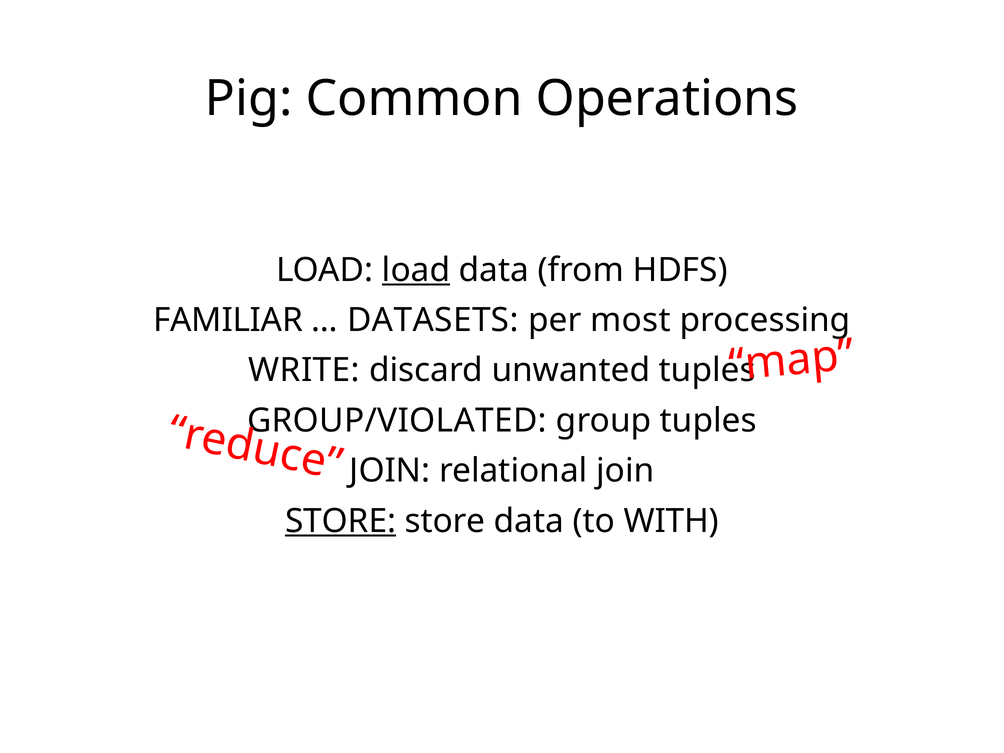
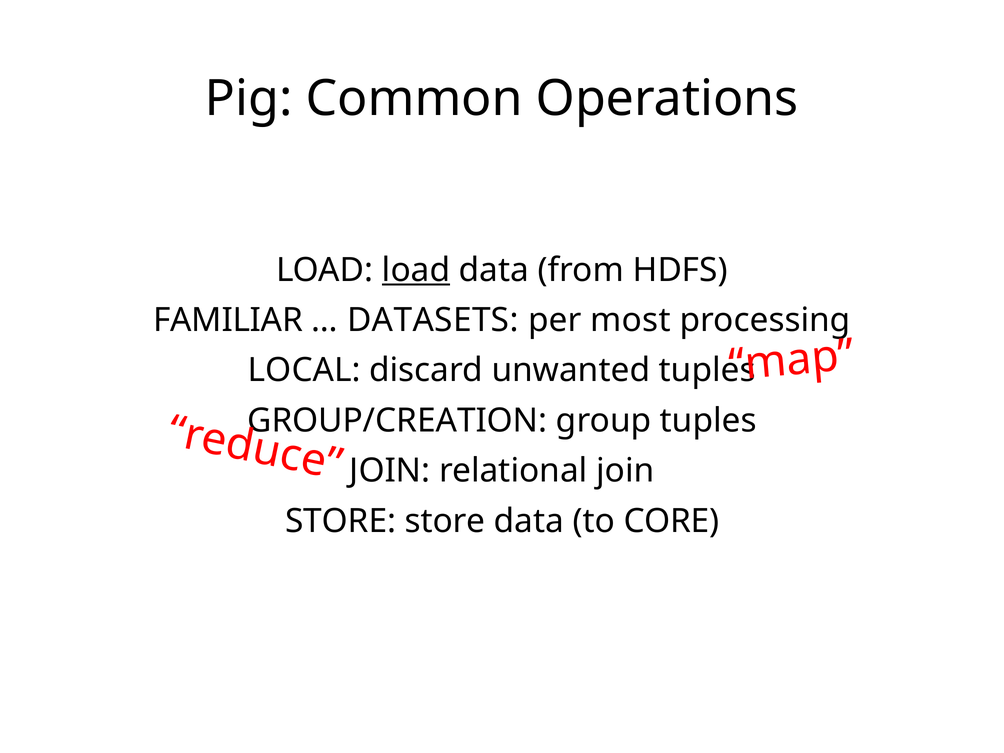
WRITE: WRITE -> LOCAL (304, 370)
GROUP/VIOLATED: GROUP/VIOLATED -> GROUP/CREATION (397, 421)
STORE underline: present -> none (341, 521)
WITH: WITH -> CORE (671, 521)
